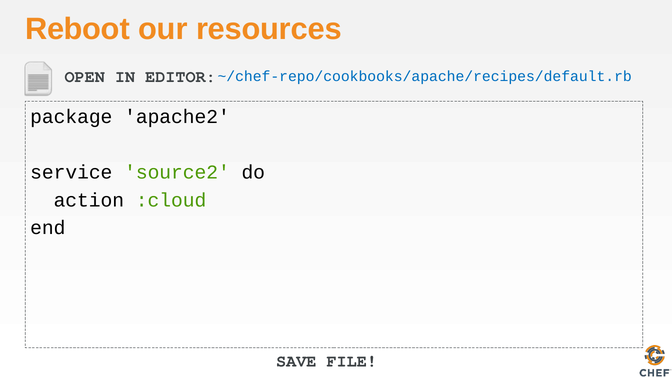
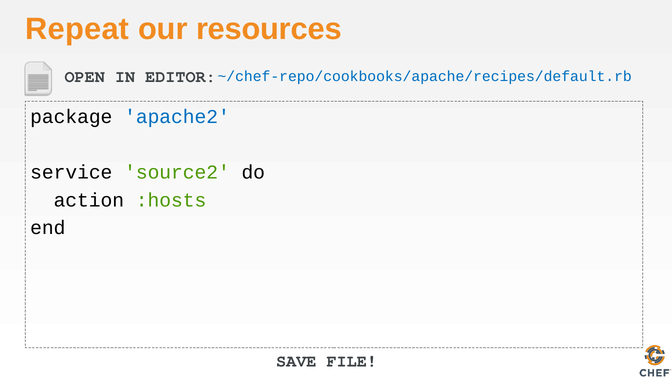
Reboot: Reboot -> Repeat (77, 29)
apache2 colour: black -> blue (177, 117)
:cloud: :cloud -> :hosts (171, 200)
